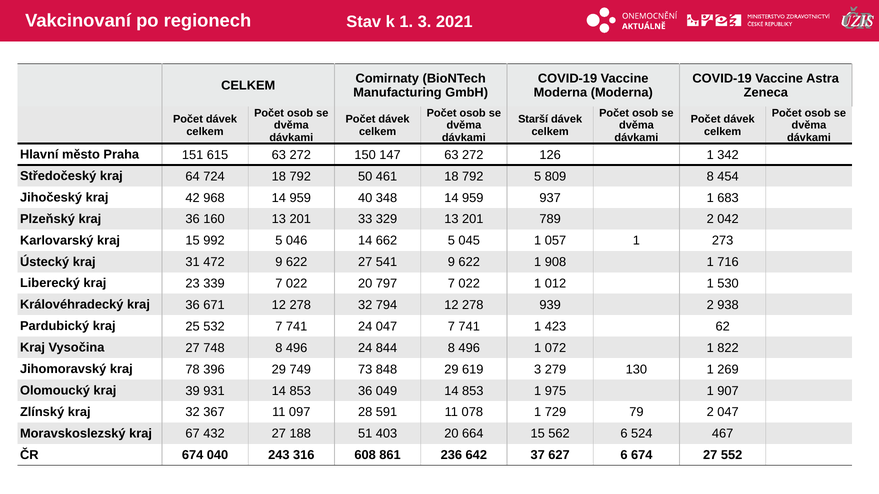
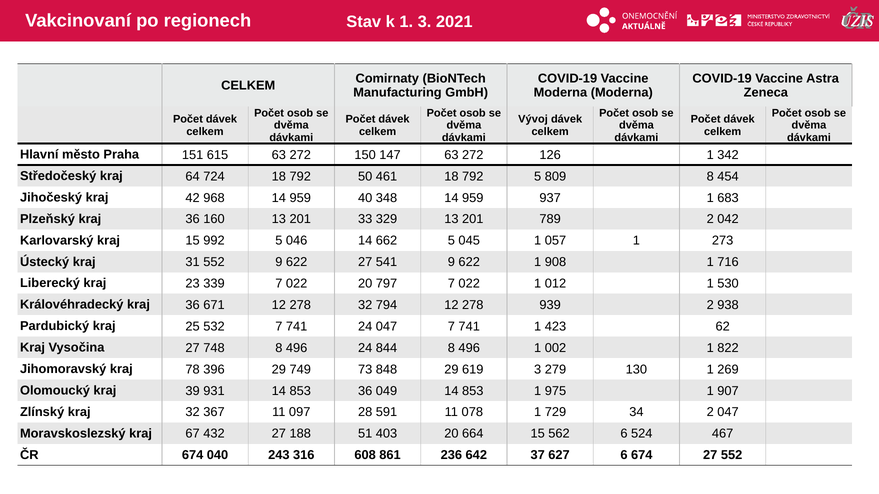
Starší: Starší -> Vývoj (533, 119)
31 472: 472 -> 552 (214, 262)
072: 072 -> 002 (555, 348)
79: 79 -> 34 (636, 413)
